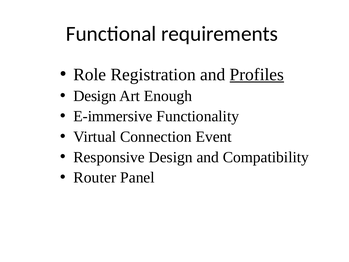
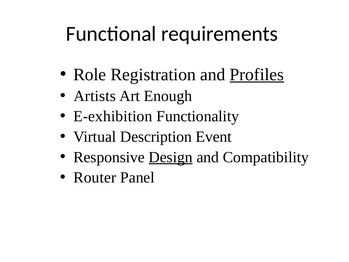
Design: Design -> Artists (95, 96)
E-immersive: E-immersive -> E-exhibition (113, 116)
Connection: Connection -> Description (156, 137)
Design underline: none -> present (171, 157)
